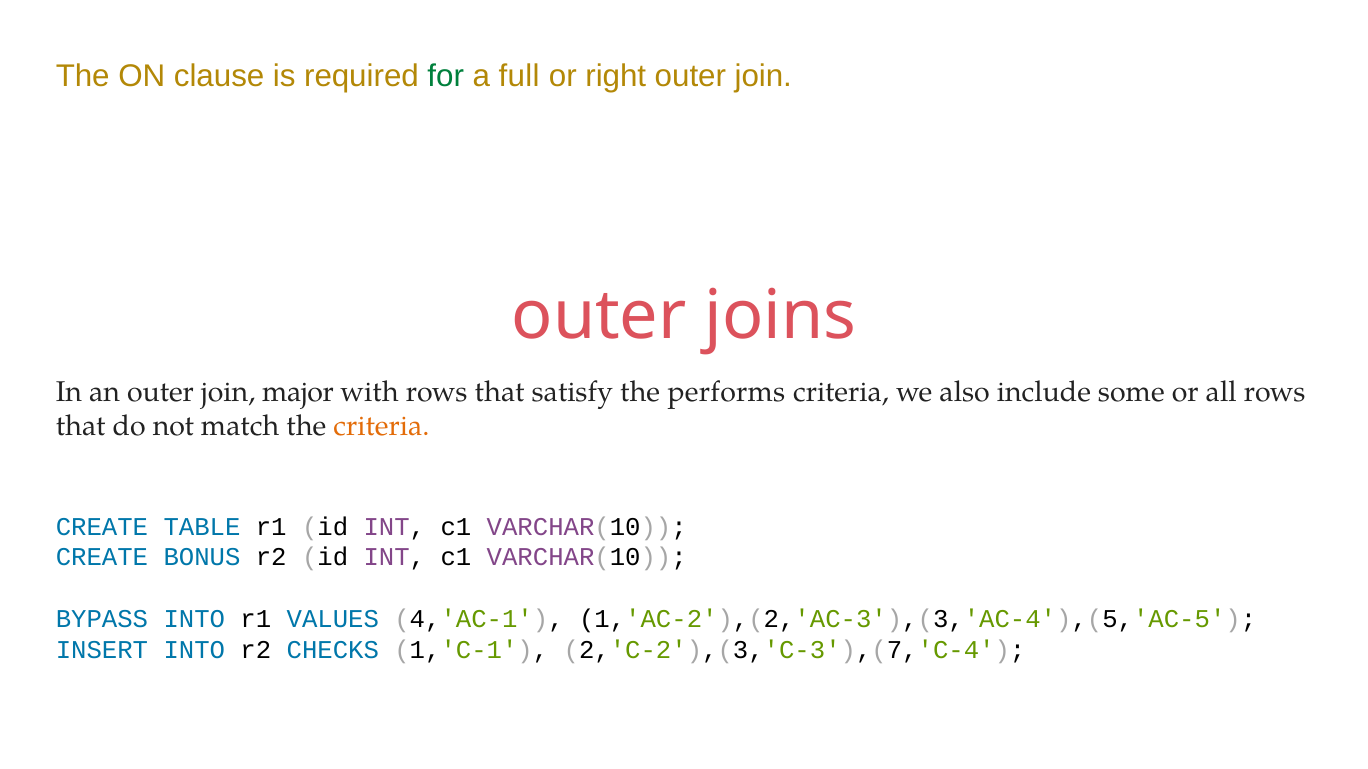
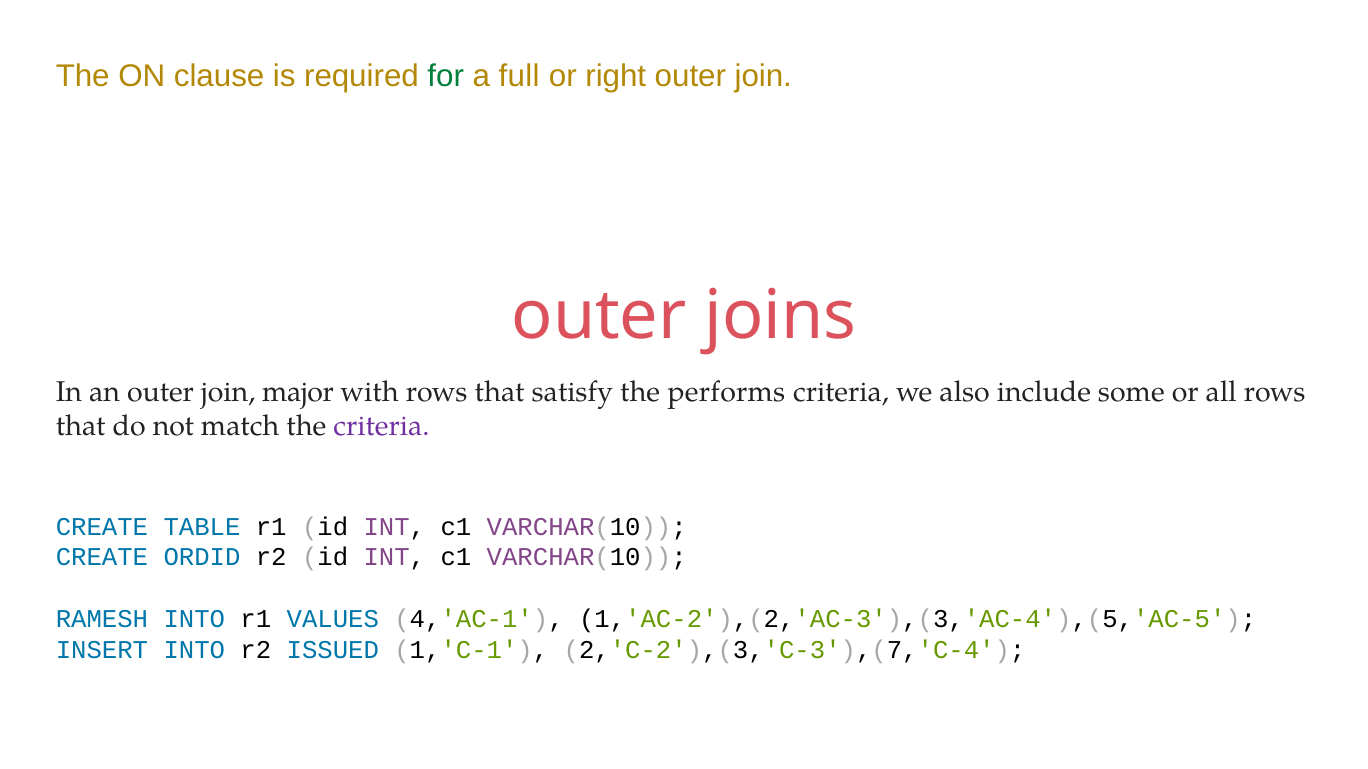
criteria colour: orange -> purple (381, 427)
BONUS: BONUS -> ORDID (202, 558)
BYPASS: BYPASS -> RAMESH (102, 619)
CHECKS: CHECKS -> ISSUED (333, 650)
